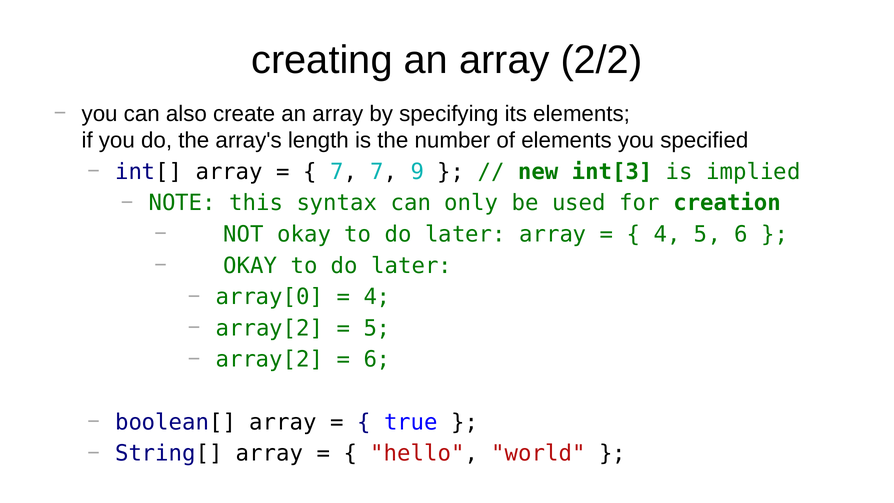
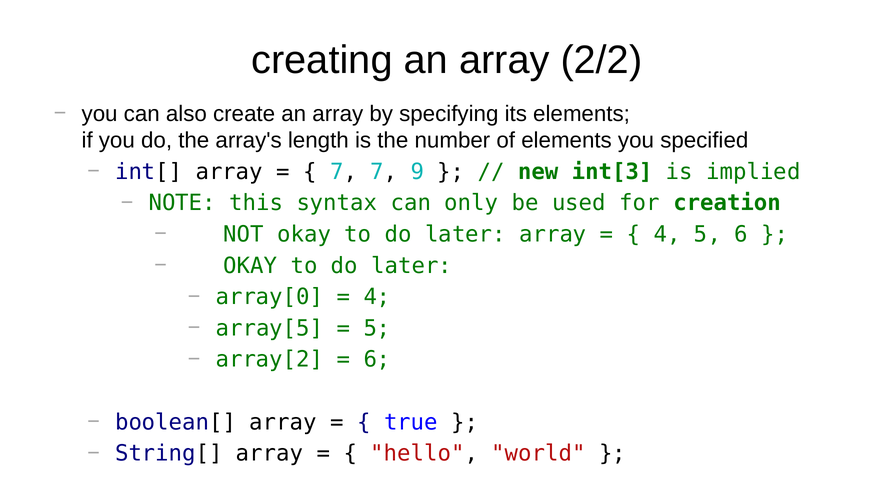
array[2: array[2 -> array[5 (269, 328)
